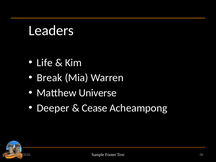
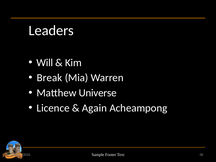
Life: Life -> Will (45, 63)
Deeper: Deeper -> Licence (53, 108)
Cease: Cease -> Again (94, 108)
